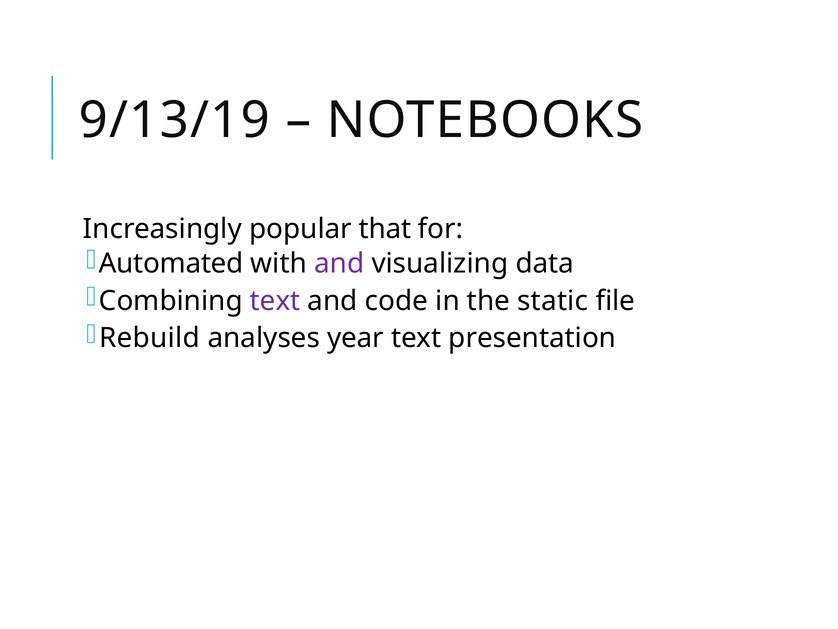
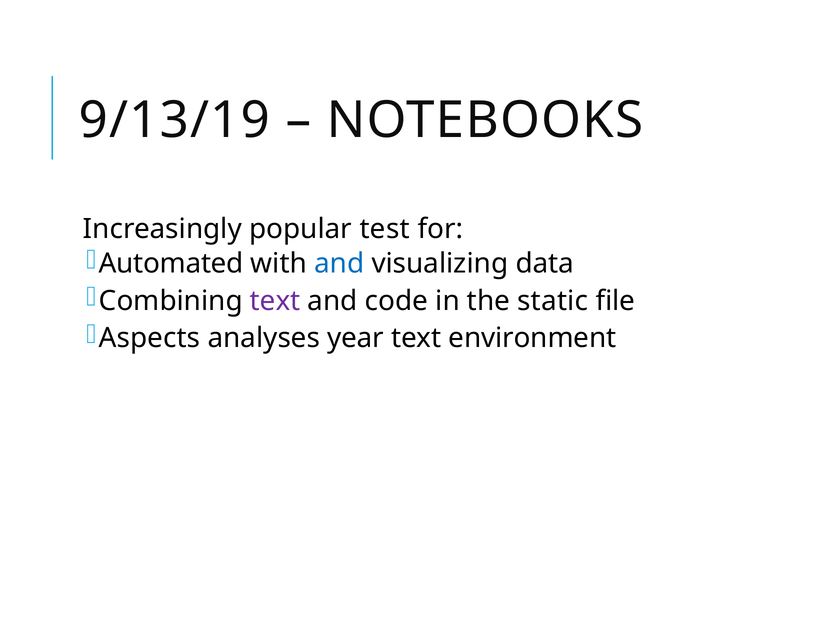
that: that -> test (385, 229)
and colour: purple -> blue (339, 263)
Rebuild: Rebuild -> Aspects (150, 338)
presentation: presentation -> environment (532, 338)
